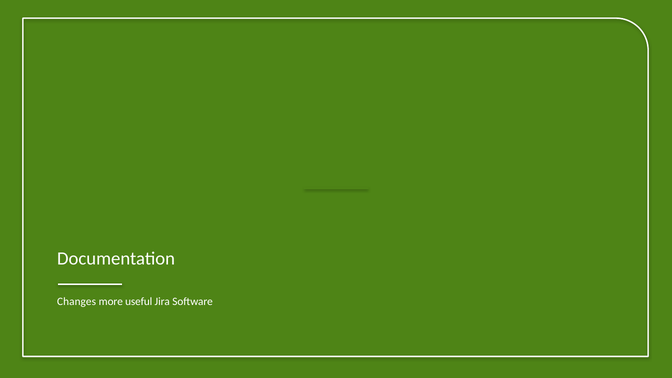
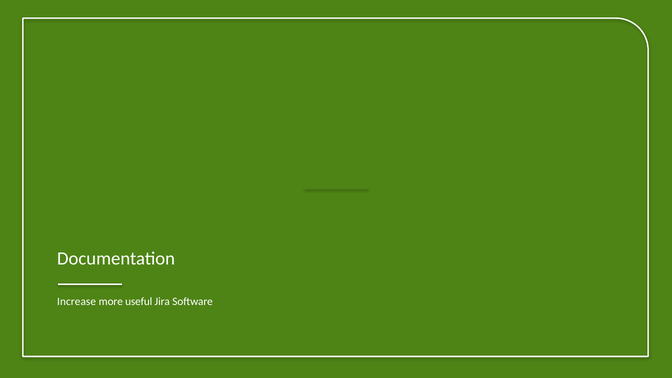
Changes: Changes -> Increase (77, 302)
